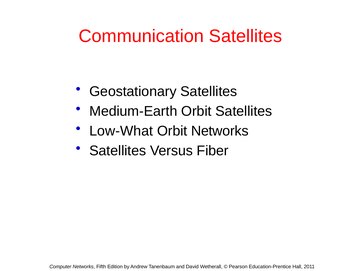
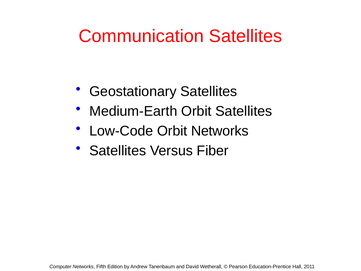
Low-What: Low-What -> Low-Code (121, 131)
